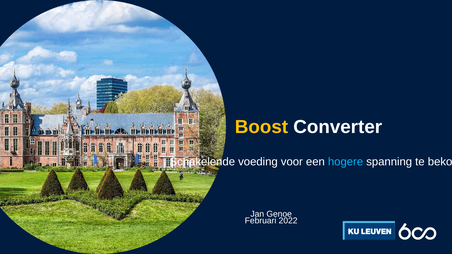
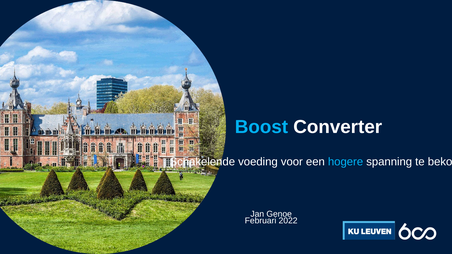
Boost colour: yellow -> light blue (261, 127)
